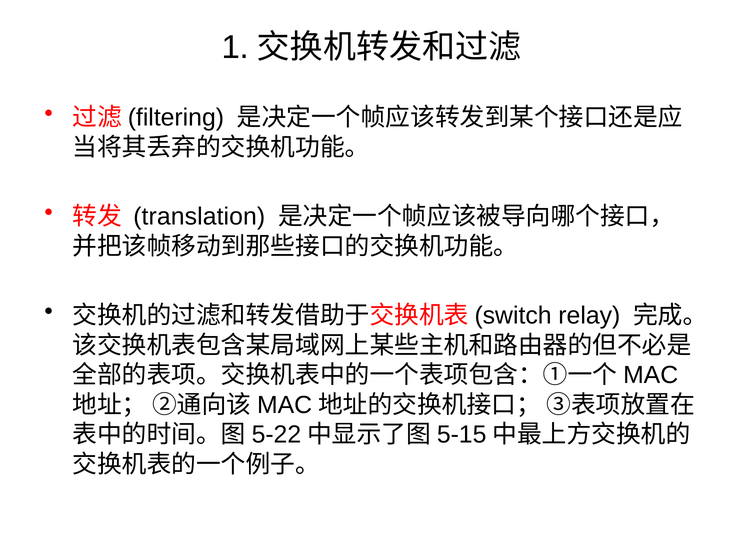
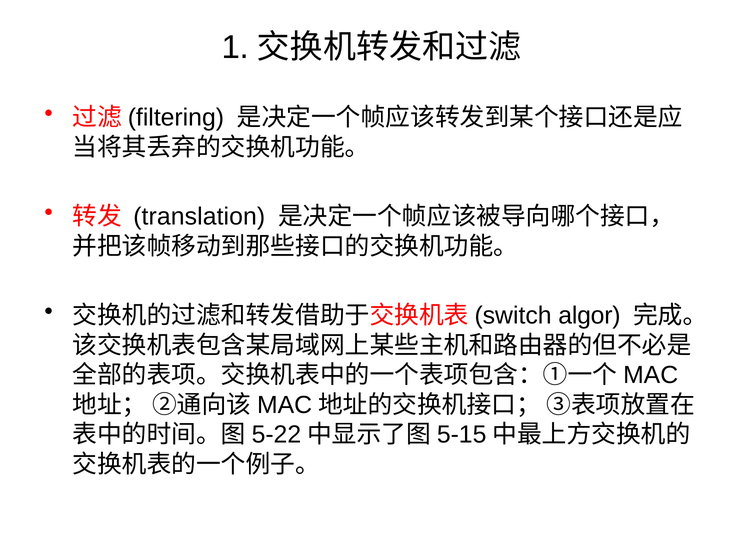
relay: relay -> algor (589, 316)
